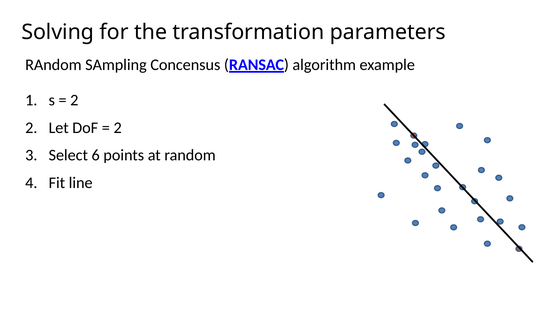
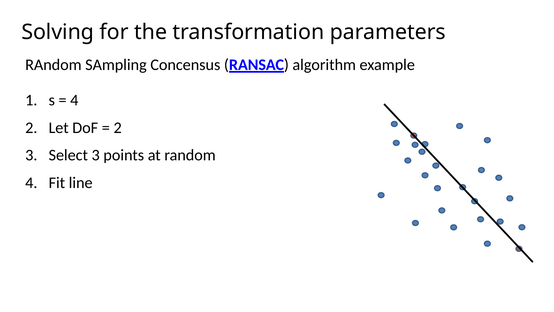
2: 2 -> 4 (74, 100)
Select 6: 6 -> 3 (96, 155)
